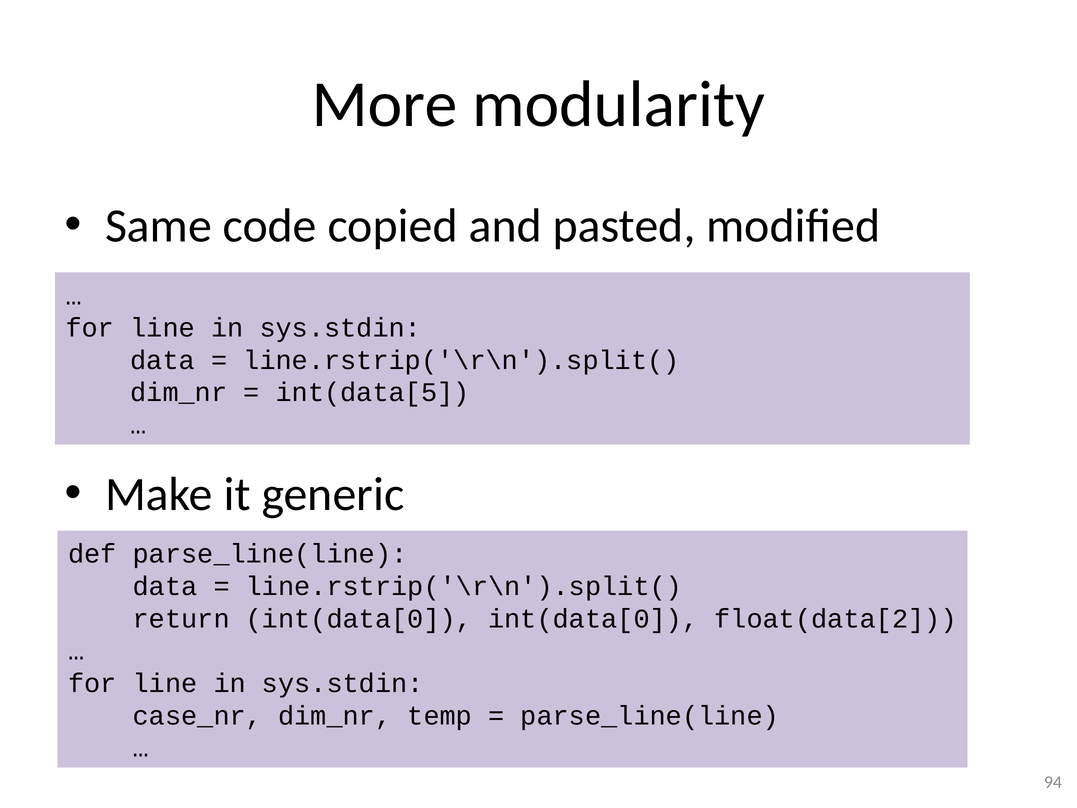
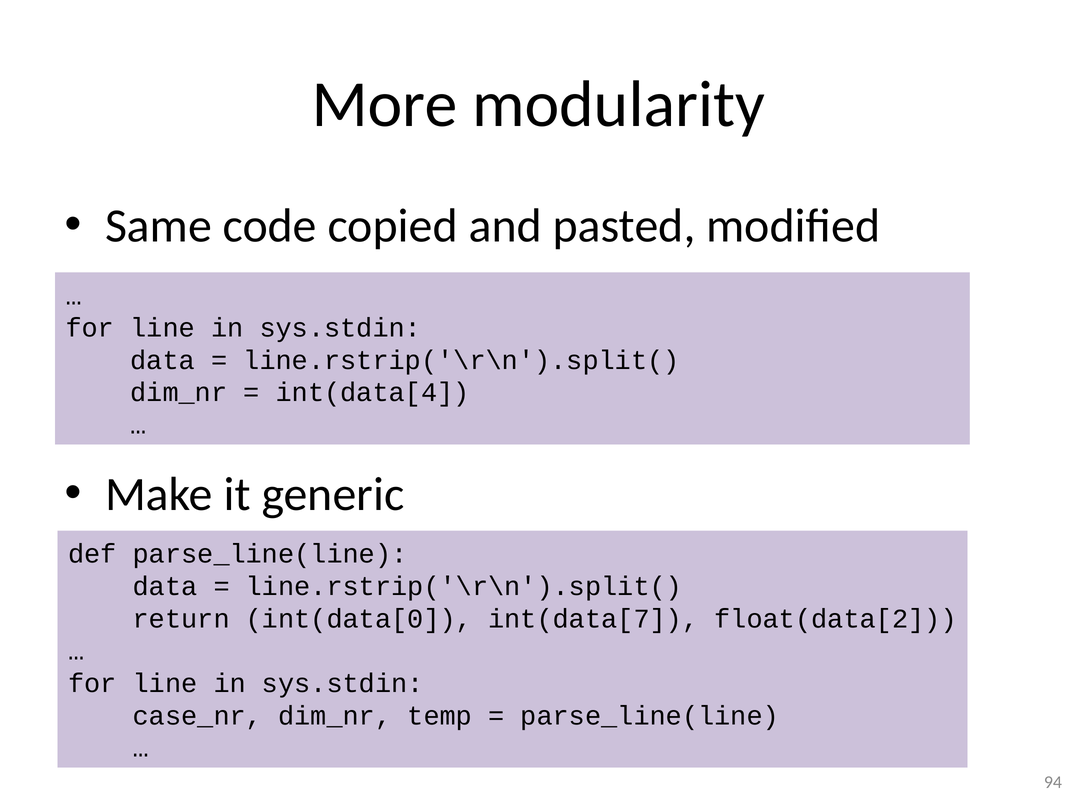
int(data[5: int(data[5 -> int(data[4 (373, 392)
int(data[0 int(data[0: int(data[0 -> int(data[7 (593, 619)
